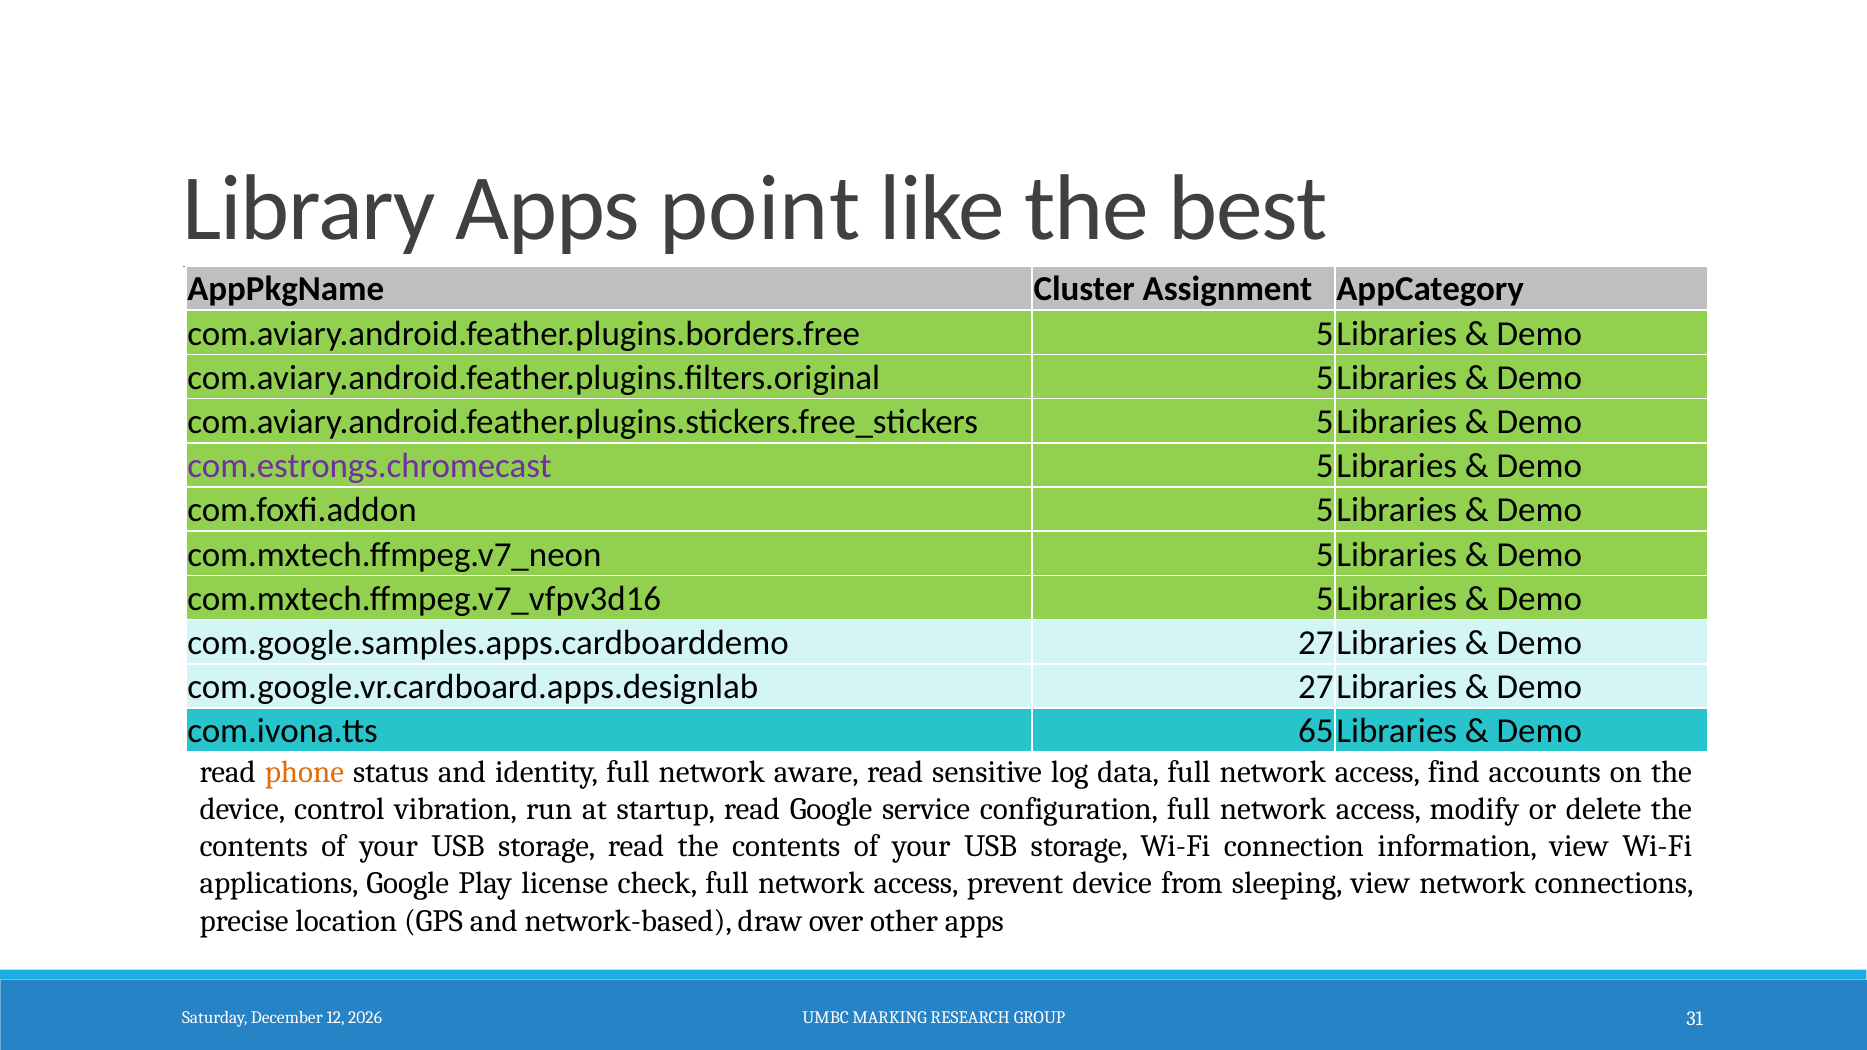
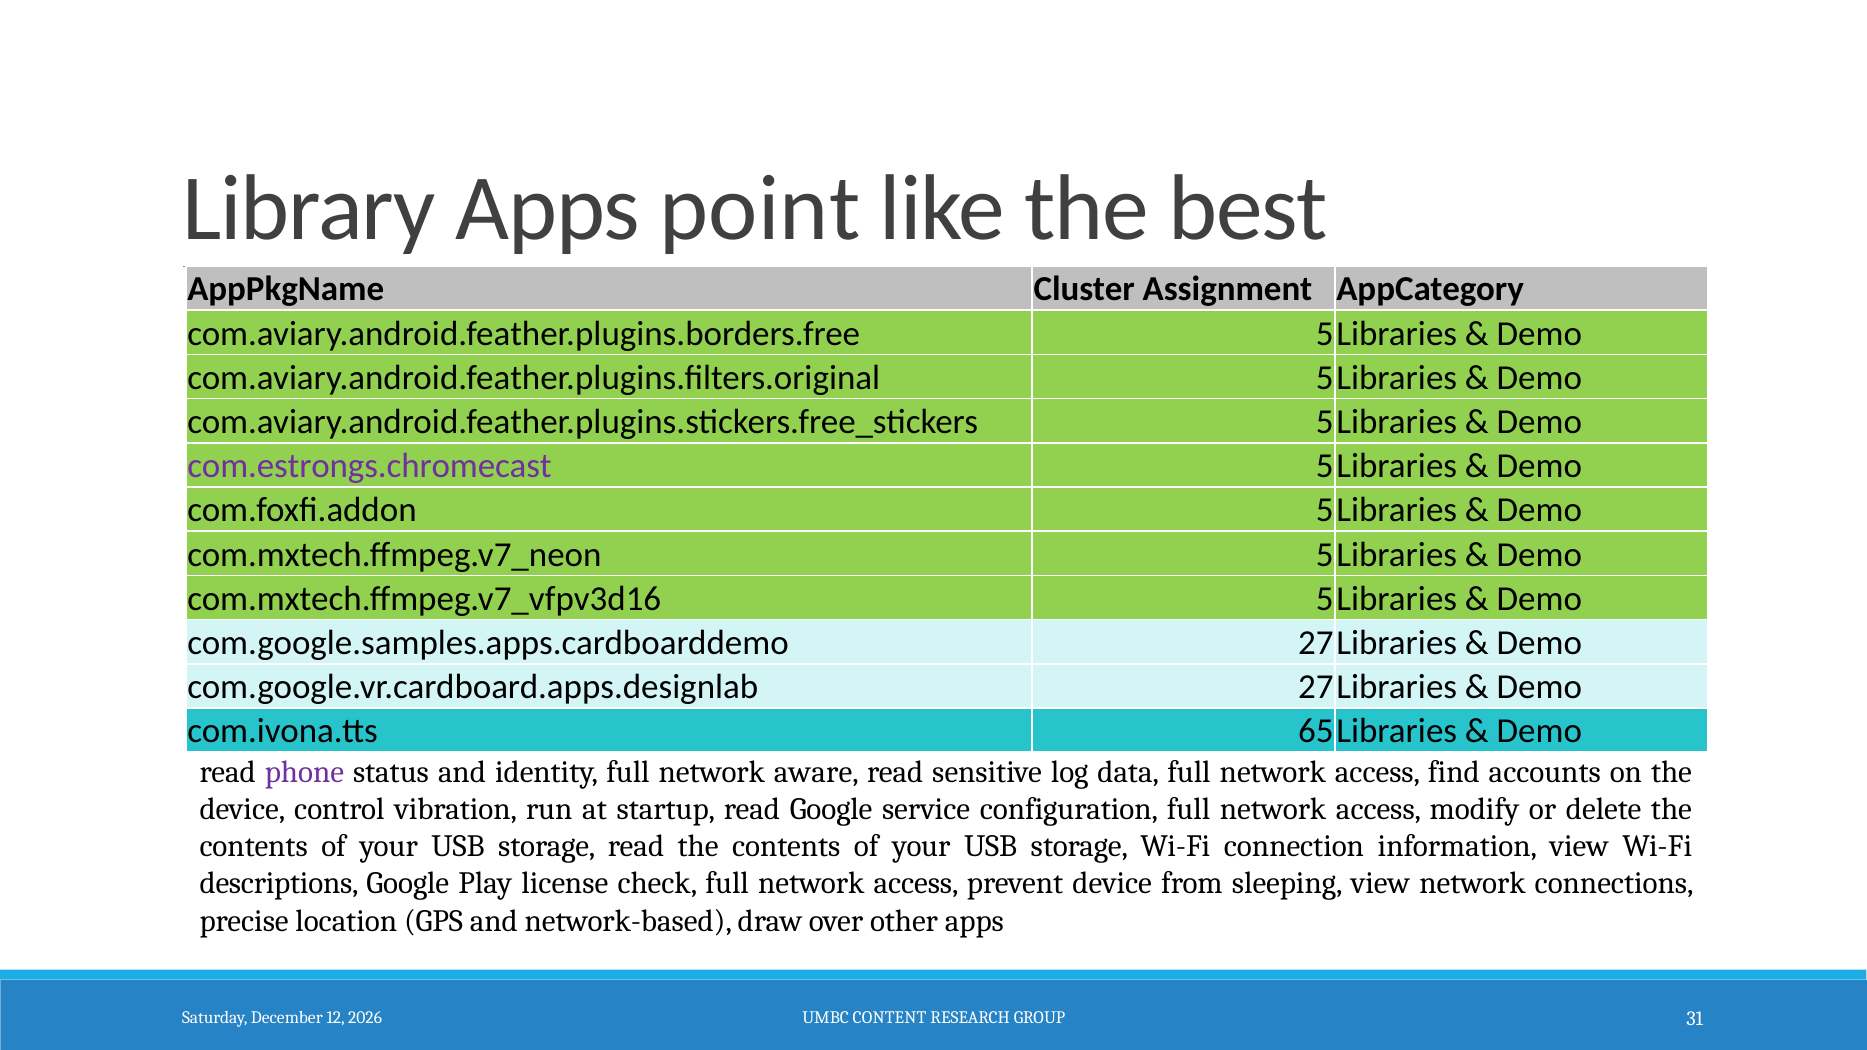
phone colour: orange -> purple (304, 772)
applications: applications -> descriptions (279, 884)
MARKING: MARKING -> CONTENT (890, 1018)
